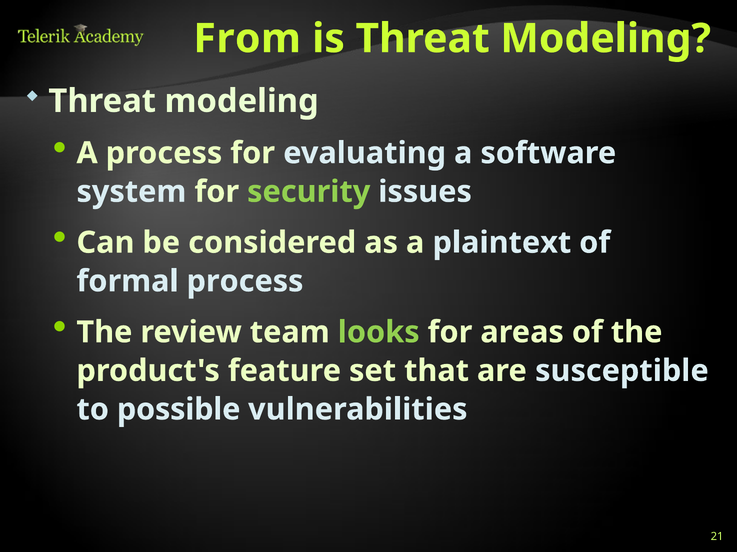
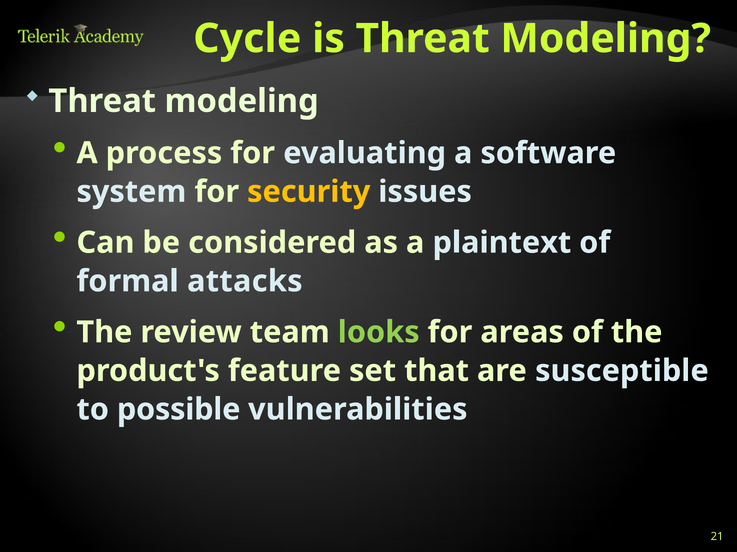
From: From -> Cycle (247, 39)
security colour: light green -> yellow (309, 192)
formal process: process -> attacks (245, 282)
